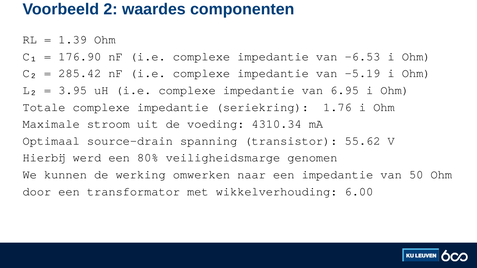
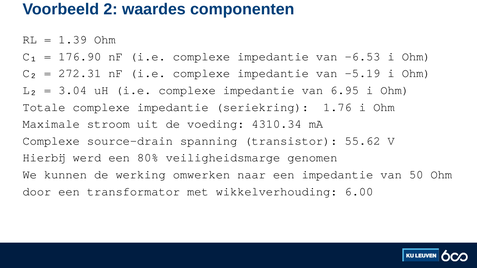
285.42: 285.42 -> 272.31 (80, 73)
3.95: 3.95 -> 3.04 (73, 90)
Optimaal: Optimaal -> Complexe (51, 141)
